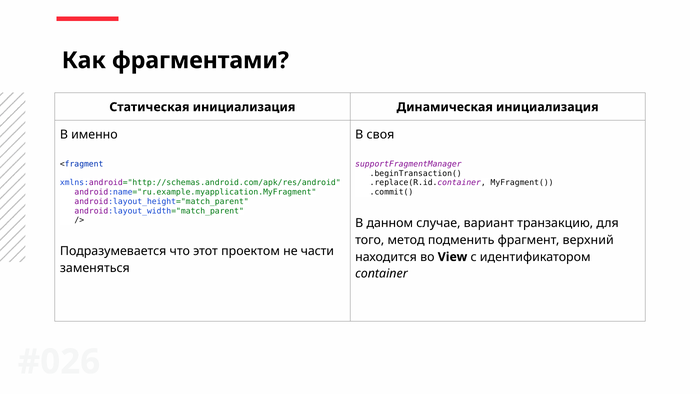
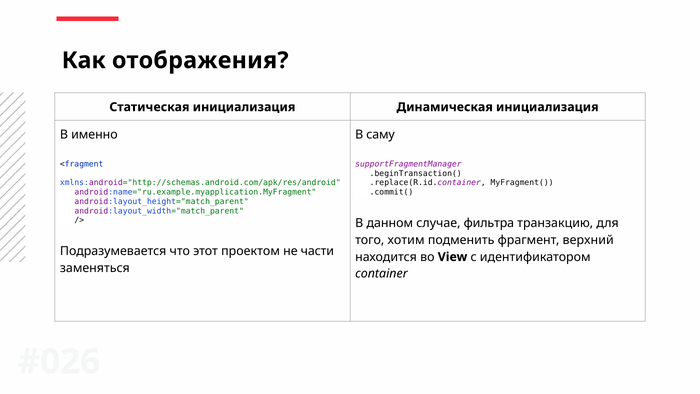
фрагментами: фрагментами -> отображения (200, 60)
своя: своя -> саму (381, 134)
вариант: вариант -> фильтра (489, 223)
метод: метод -> хотим (406, 240)
